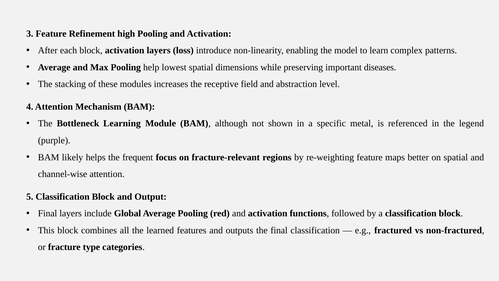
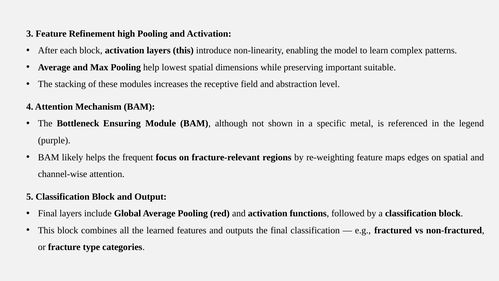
layers loss: loss -> this (183, 50)
diseases: diseases -> suitable (380, 67)
Learning: Learning -> Ensuring (122, 123)
better: better -> edges (418, 157)
